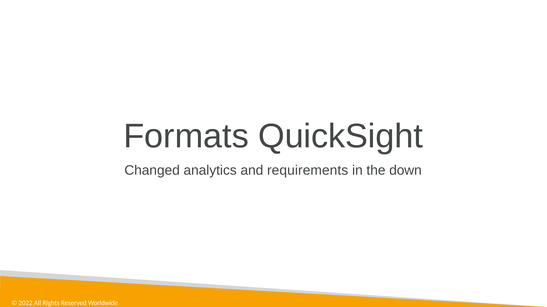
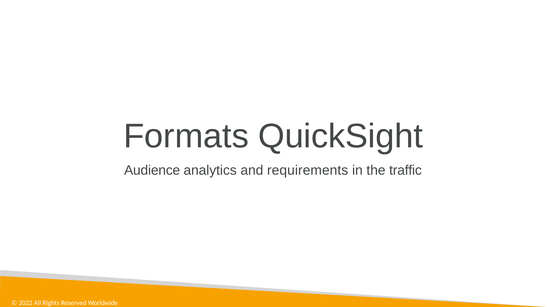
Changed: Changed -> Audience (152, 171)
down: down -> traffic (406, 171)
